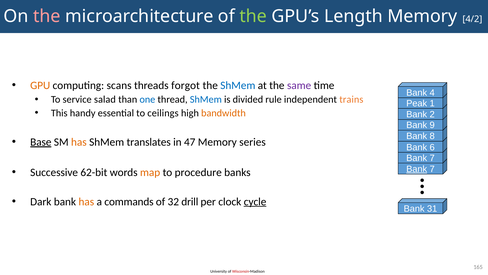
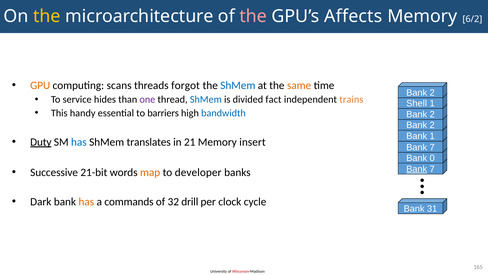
the colour: pink -> yellow (47, 16)
the colour: light green -> pink (253, 16)
Length: Length -> Affects (353, 16)
4/2: 4/2 -> 6/2 (472, 19)
same colour: purple -> orange (299, 85)
4: 4 -> 2 (432, 93)
salad: salad -> hides (105, 99)
one colour: blue -> purple (147, 99)
rule: rule -> fact (273, 99)
Peak: Peak -> Shell (417, 103)
ceilings: ceilings -> barriers (163, 113)
bandwidth colour: orange -> blue (223, 113)
9: 9 -> 2 (432, 125)
Bank 8: 8 -> 1 (432, 136)
Base: Base -> Duty (41, 142)
has colour: orange -> blue (79, 142)
47: 47 -> 21 (190, 142)
series: series -> insert (252, 142)
6: 6 -> 7 (432, 147)
7: 7 -> 0 (432, 158)
62-bit: 62-bit -> 21-bit (94, 172)
procedure: procedure -> developer (198, 172)
cycle underline: present -> none (255, 201)
